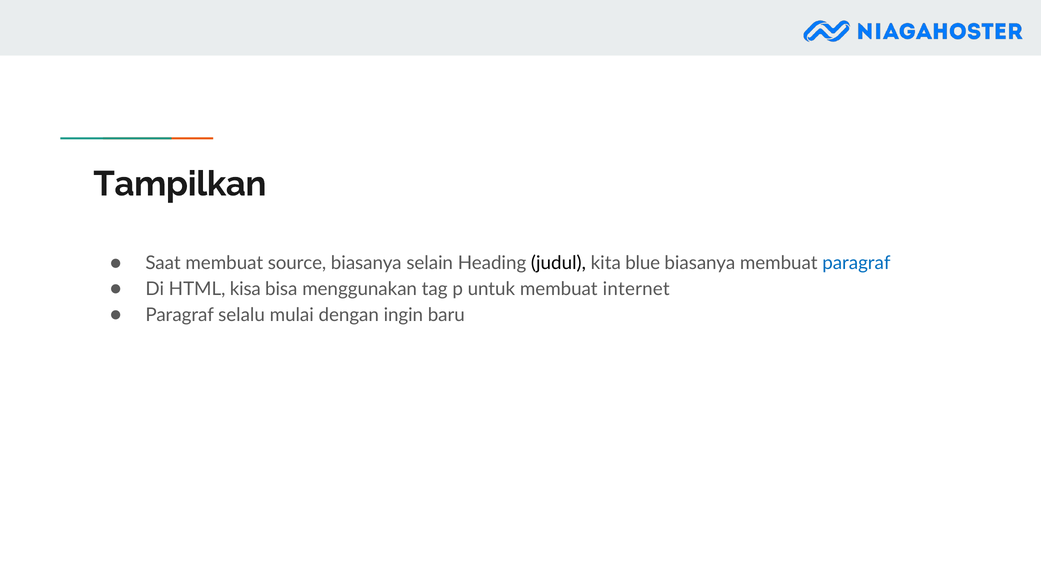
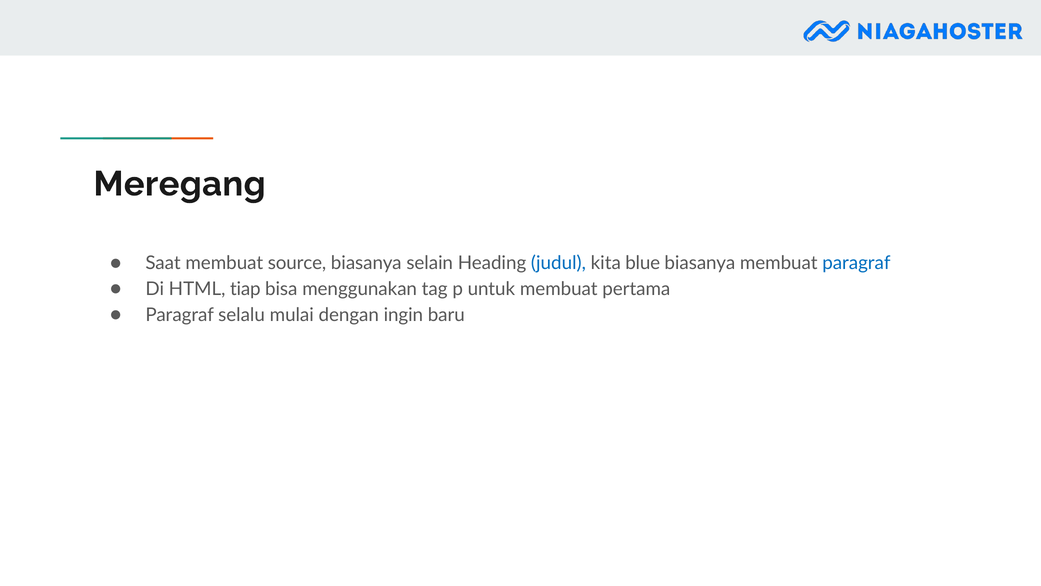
Tampilkan: Tampilkan -> Meregang (180, 184)
judul colour: black -> blue (558, 263)
kisa: kisa -> tiap (245, 289)
internet: internet -> pertama (636, 289)
